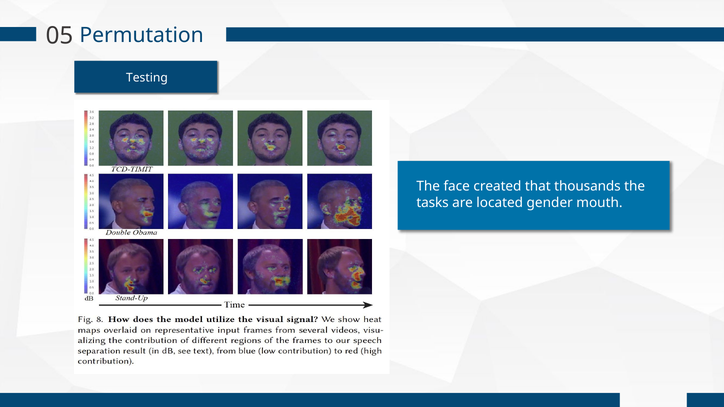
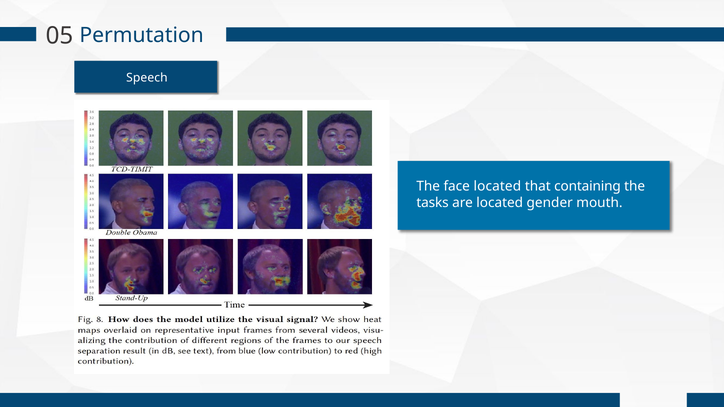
Testing: Testing -> Speech (147, 78)
face created: created -> located (497, 186)
thousands: thousands -> containing (587, 186)
